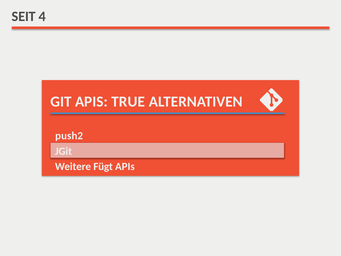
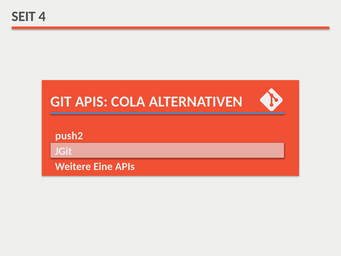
TRUE: TRUE -> COLA (128, 102)
Fügt: Fügt -> Eine (103, 166)
